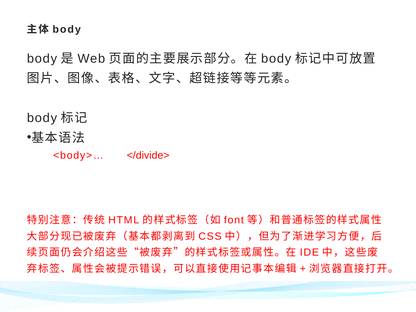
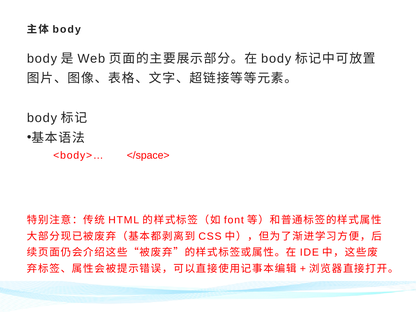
</divide>: </divide> -> </space> (148, 155)
